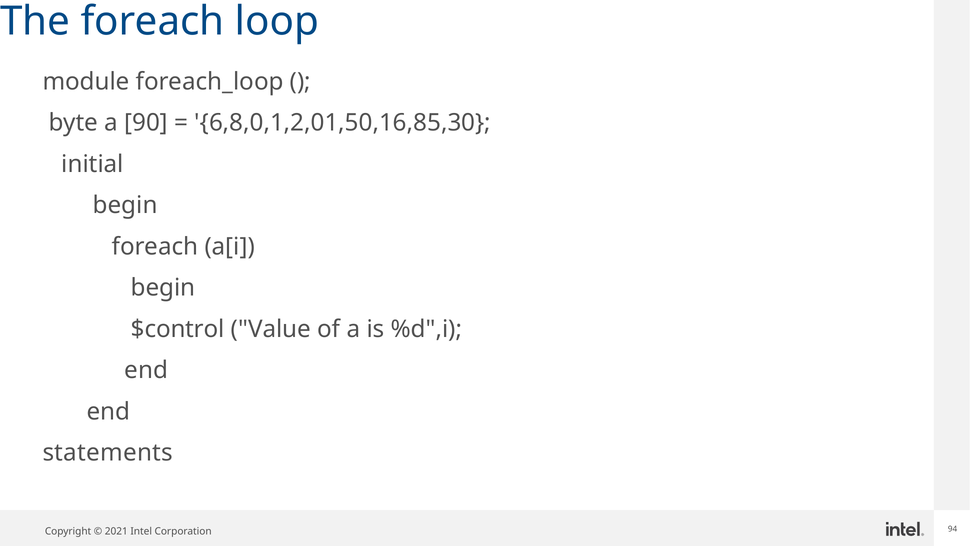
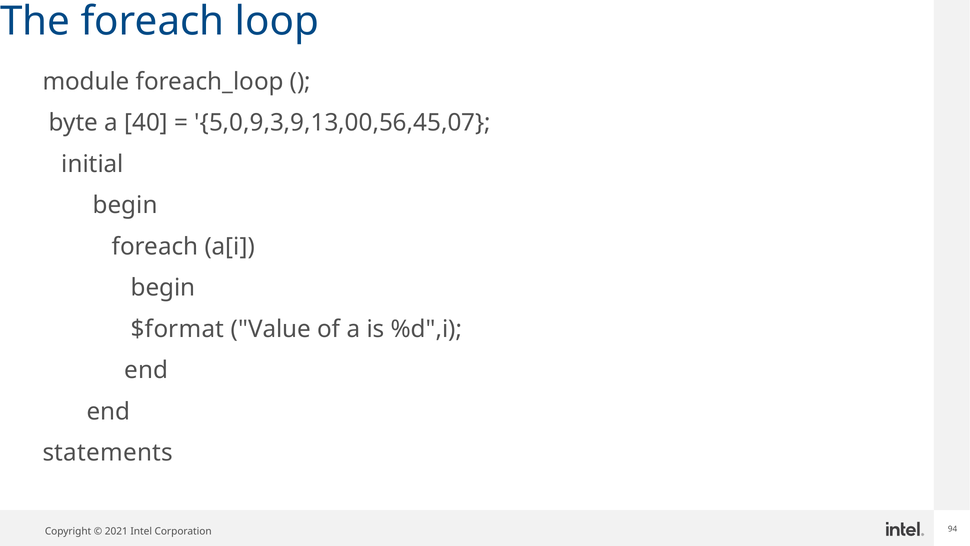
90: 90 -> 40 (146, 123)
6,8,0,1,2,01,50,16,85,30: 6,8,0,1,2,01,50,16,85,30 -> 5,0,9,3,9,13,00,56,45,07 (343, 123)
$control: $control -> $format (178, 329)
